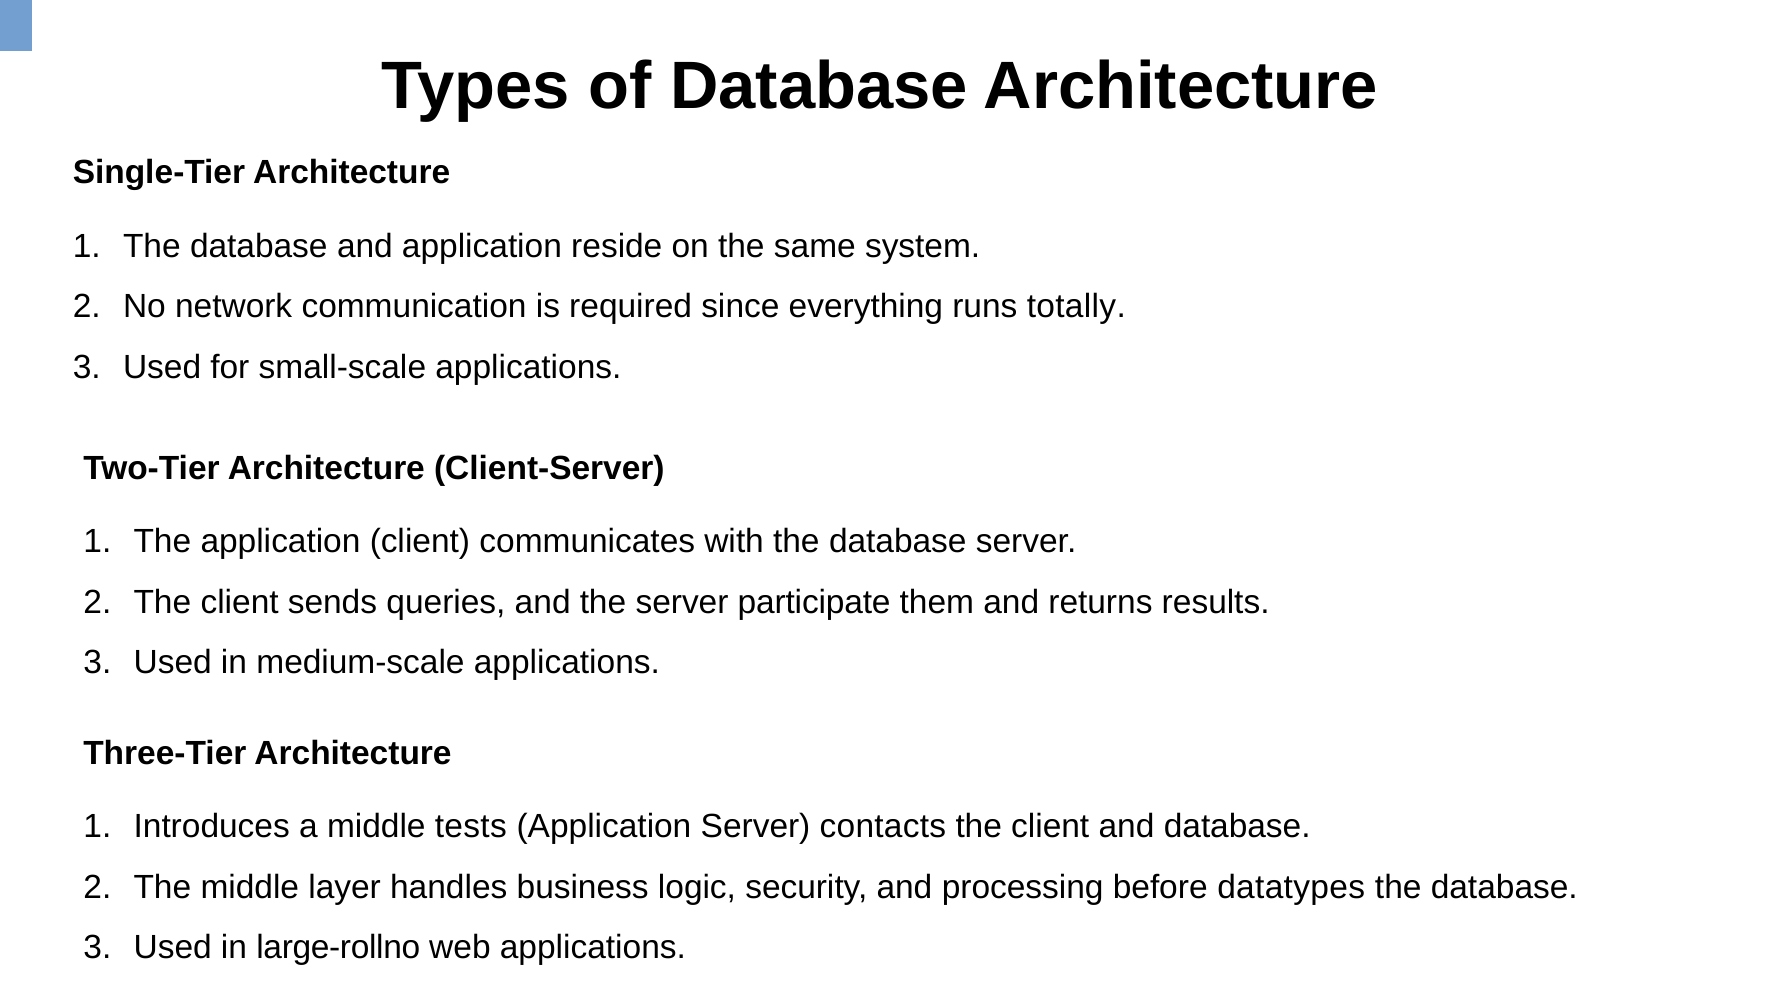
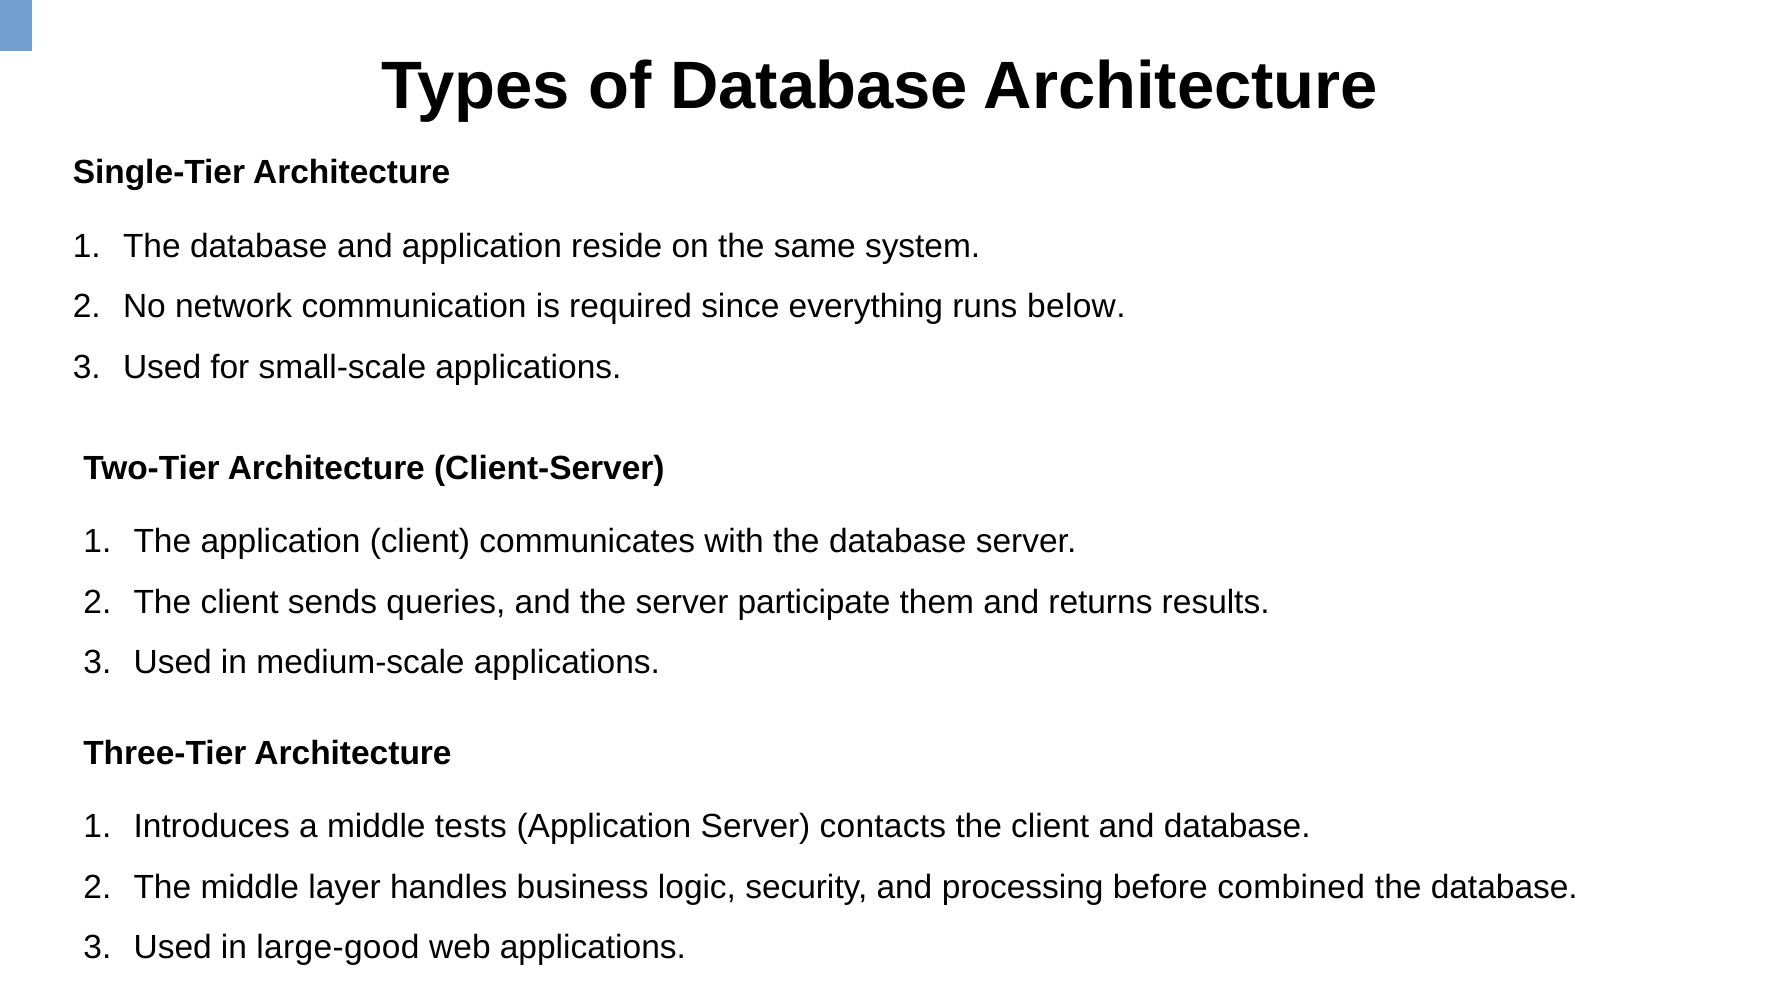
totally: totally -> below (1076, 307)
datatypes: datatypes -> combined (1291, 887)
large-rollno: large-rollno -> large-good (338, 947)
